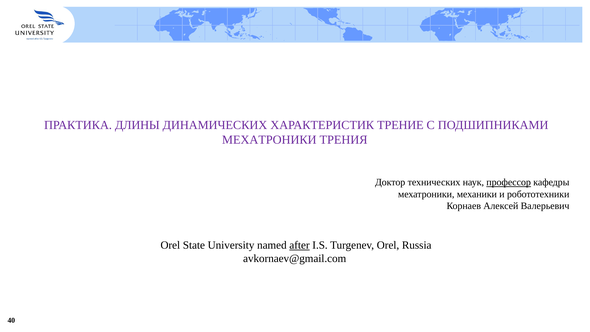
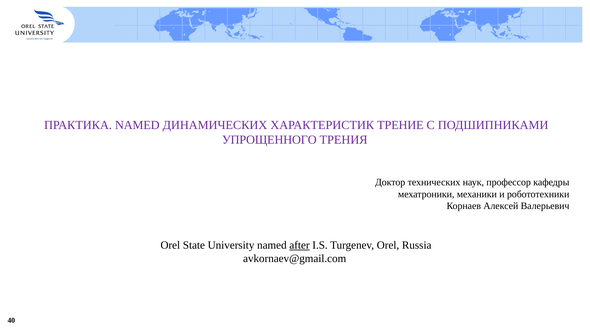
ПРАКТИКА ДЛИНЫ: ДЛИНЫ -> NAMED (137, 125)
МЕХАТРОНИКИ: МЕХАТРОНИКИ -> УПРОЩЕННОГО (269, 140)
профессор underline: present -> none (509, 182)
